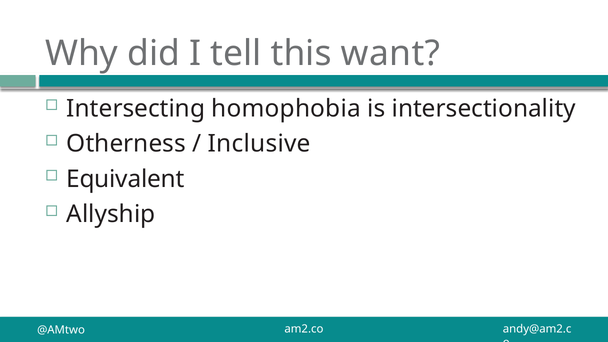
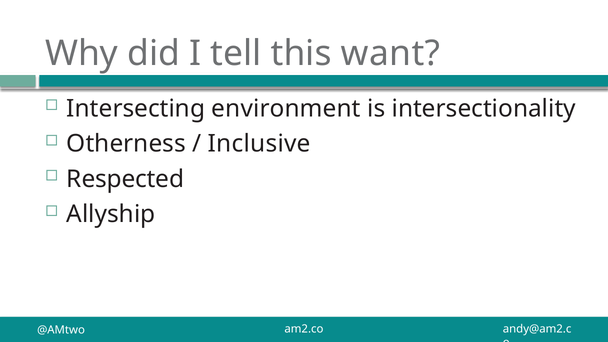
homophobia: homophobia -> environment (286, 109)
Equivalent: Equivalent -> Respected (125, 179)
